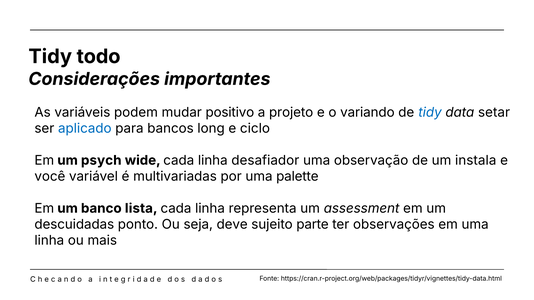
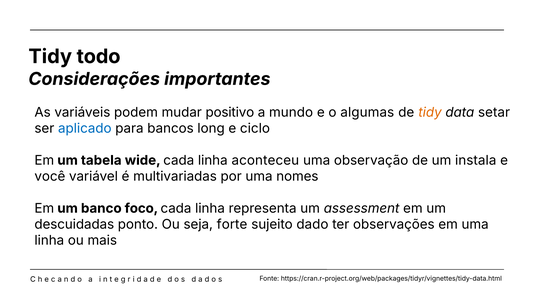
projeto: projeto -> mundo (291, 112)
variando: variando -> algumas (367, 112)
tidy colour: blue -> orange (430, 112)
psych: psych -> tabela (101, 161)
desafiador: desafiador -> aconteceu (265, 161)
palette: palette -> nomes (297, 177)
lista: lista -> foco (141, 209)
deve: deve -> forte (232, 225)
parte: parte -> dado (312, 225)
